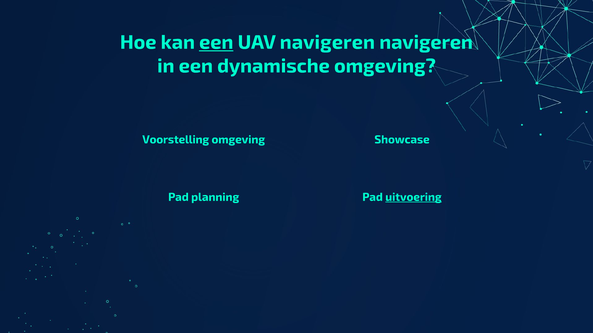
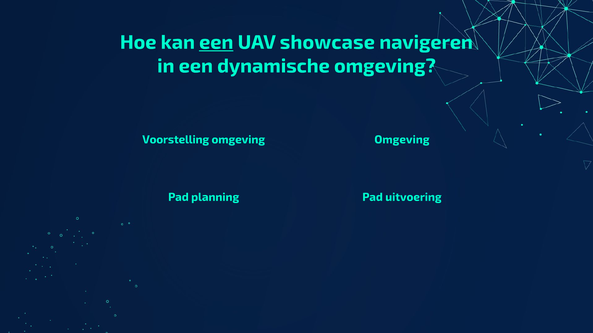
UAV navigeren: navigeren -> showcase (327, 42)
Showcase: Showcase -> Omgeving (402, 140)
uitvoering underline: present -> none (413, 197)
